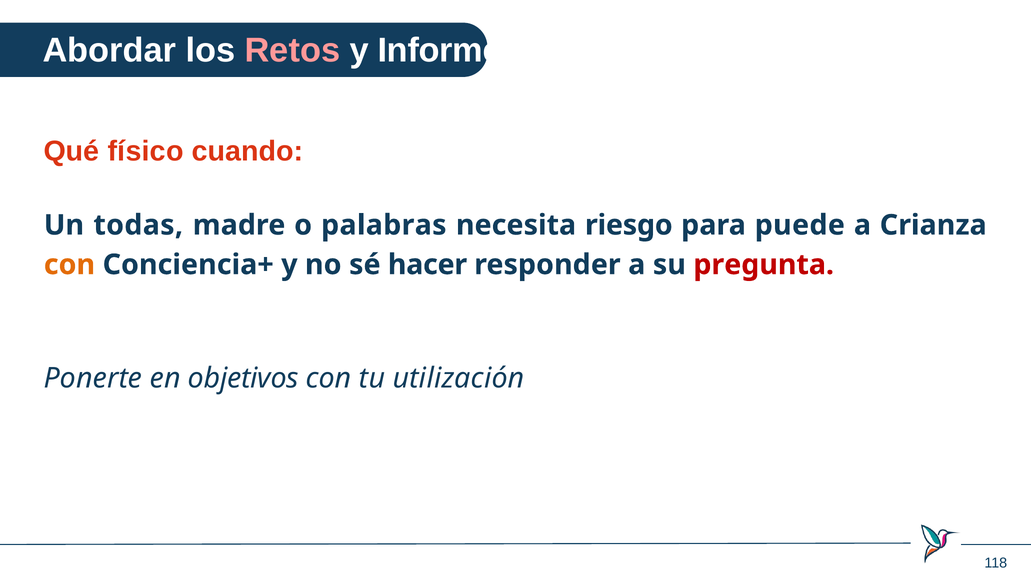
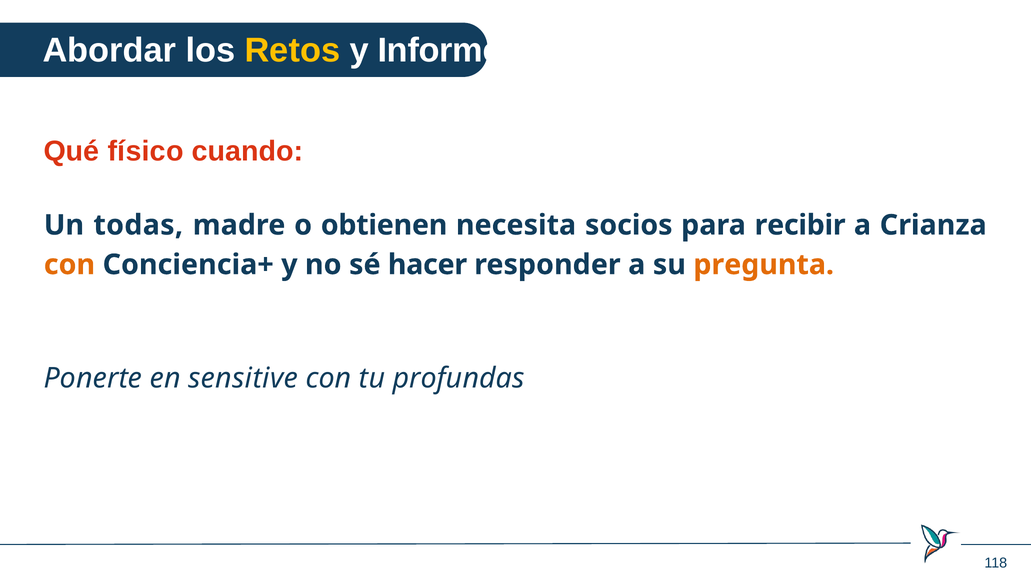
Retos colour: pink -> yellow (292, 50)
palabras: palabras -> obtienen (384, 225)
riesgo: riesgo -> socios (629, 225)
puede: puede -> recibir (800, 225)
pregunta colour: red -> orange (764, 265)
objetivos: objetivos -> sensitive (243, 378)
utilización: utilización -> profundas (459, 378)
